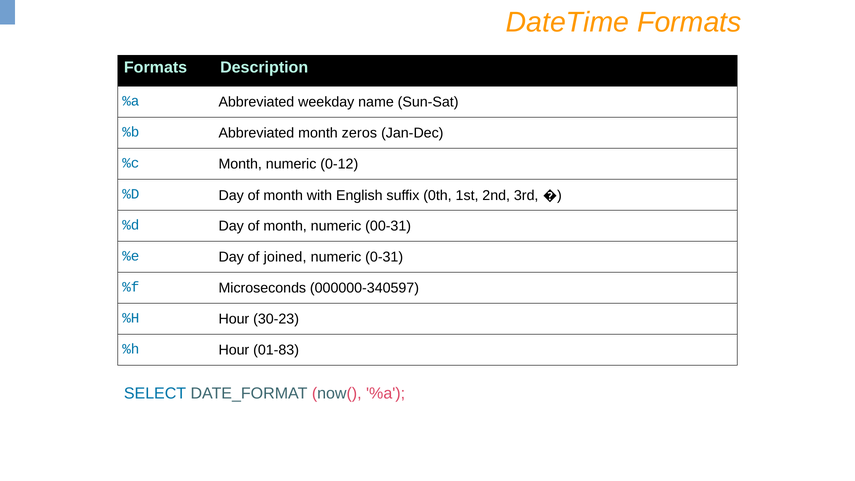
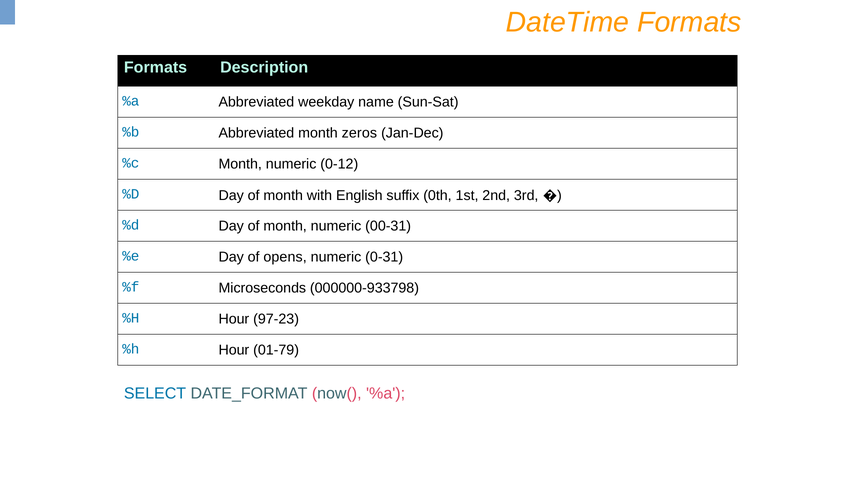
joined: joined -> opens (285, 257)
000000-340597: 000000-340597 -> 000000-933798 (364, 288)
30-23: 30-23 -> 97-23 (276, 319)
01-83: 01-83 -> 01-79 (276, 350)
